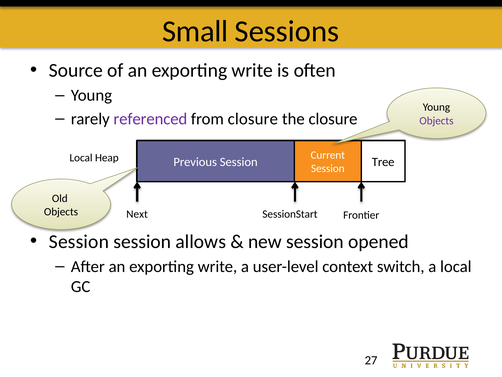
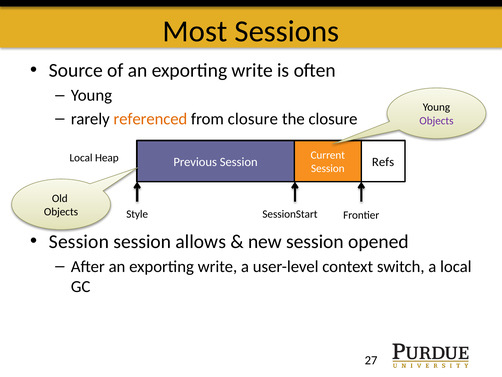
Small: Small -> Most (195, 31)
referenced colour: purple -> orange (150, 119)
Tree: Tree -> Refs (383, 162)
Next: Next -> Style (137, 214)
